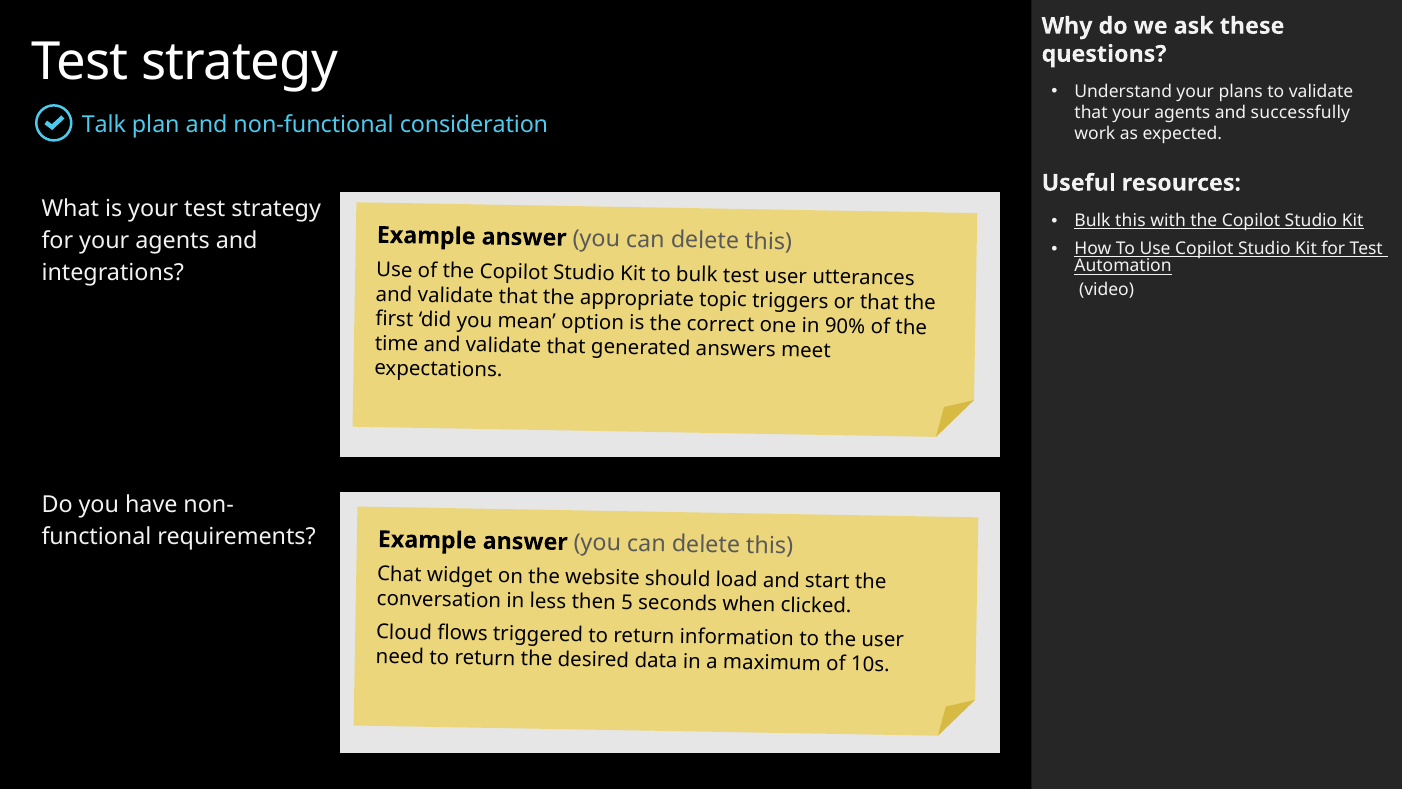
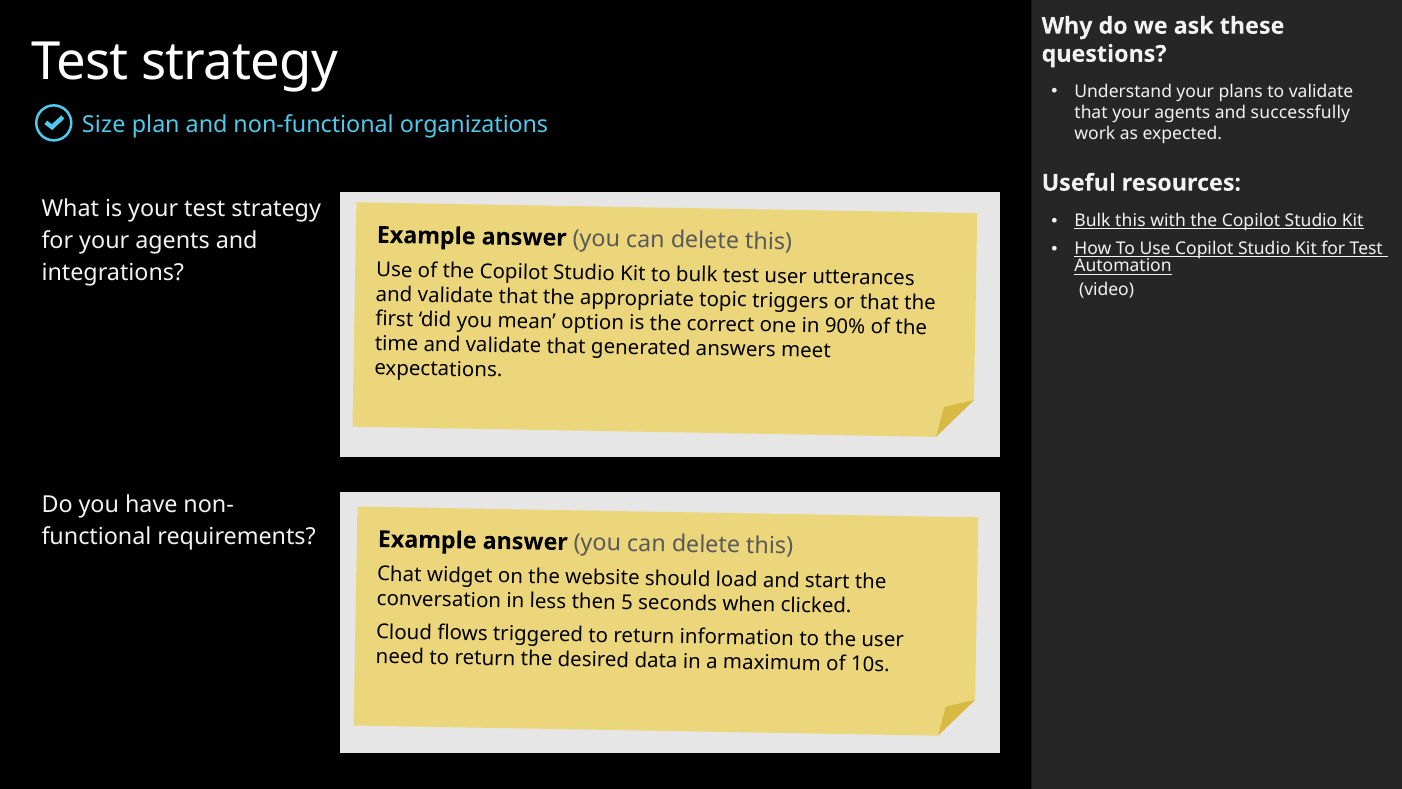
Talk: Talk -> Size (104, 124)
consideration: consideration -> organizations (474, 124)
